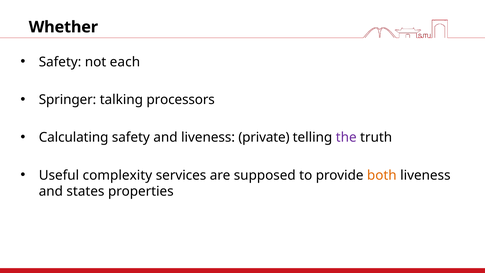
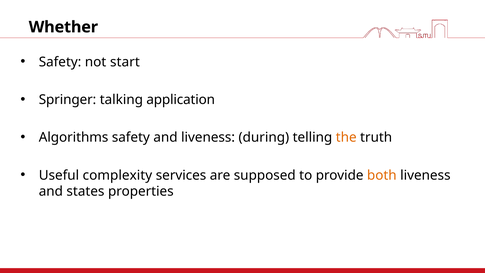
each: each -> start (125, 62)
processors: processors -> application (181, 100)
Calculating: Calculating -> Algorithms (74, 137)
private: private -> during (264, 137)
the colour: purple -> orange (346, 137)
